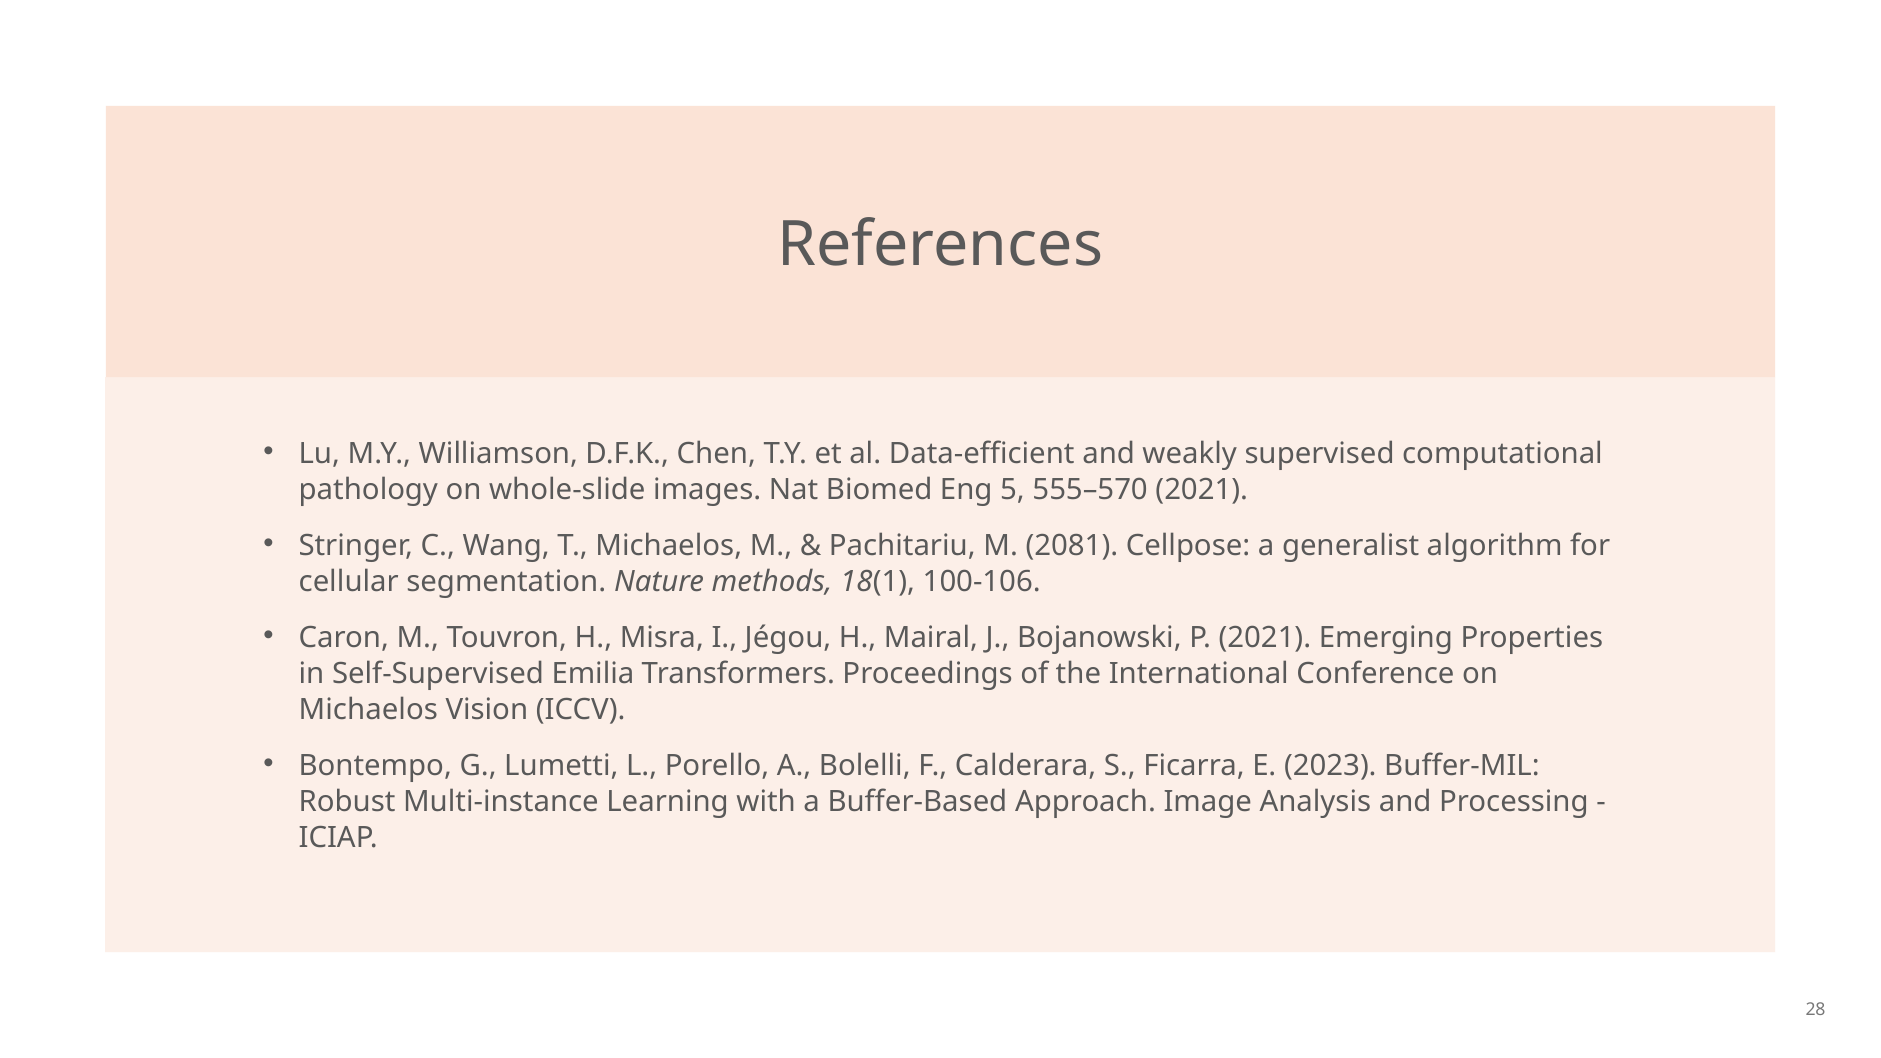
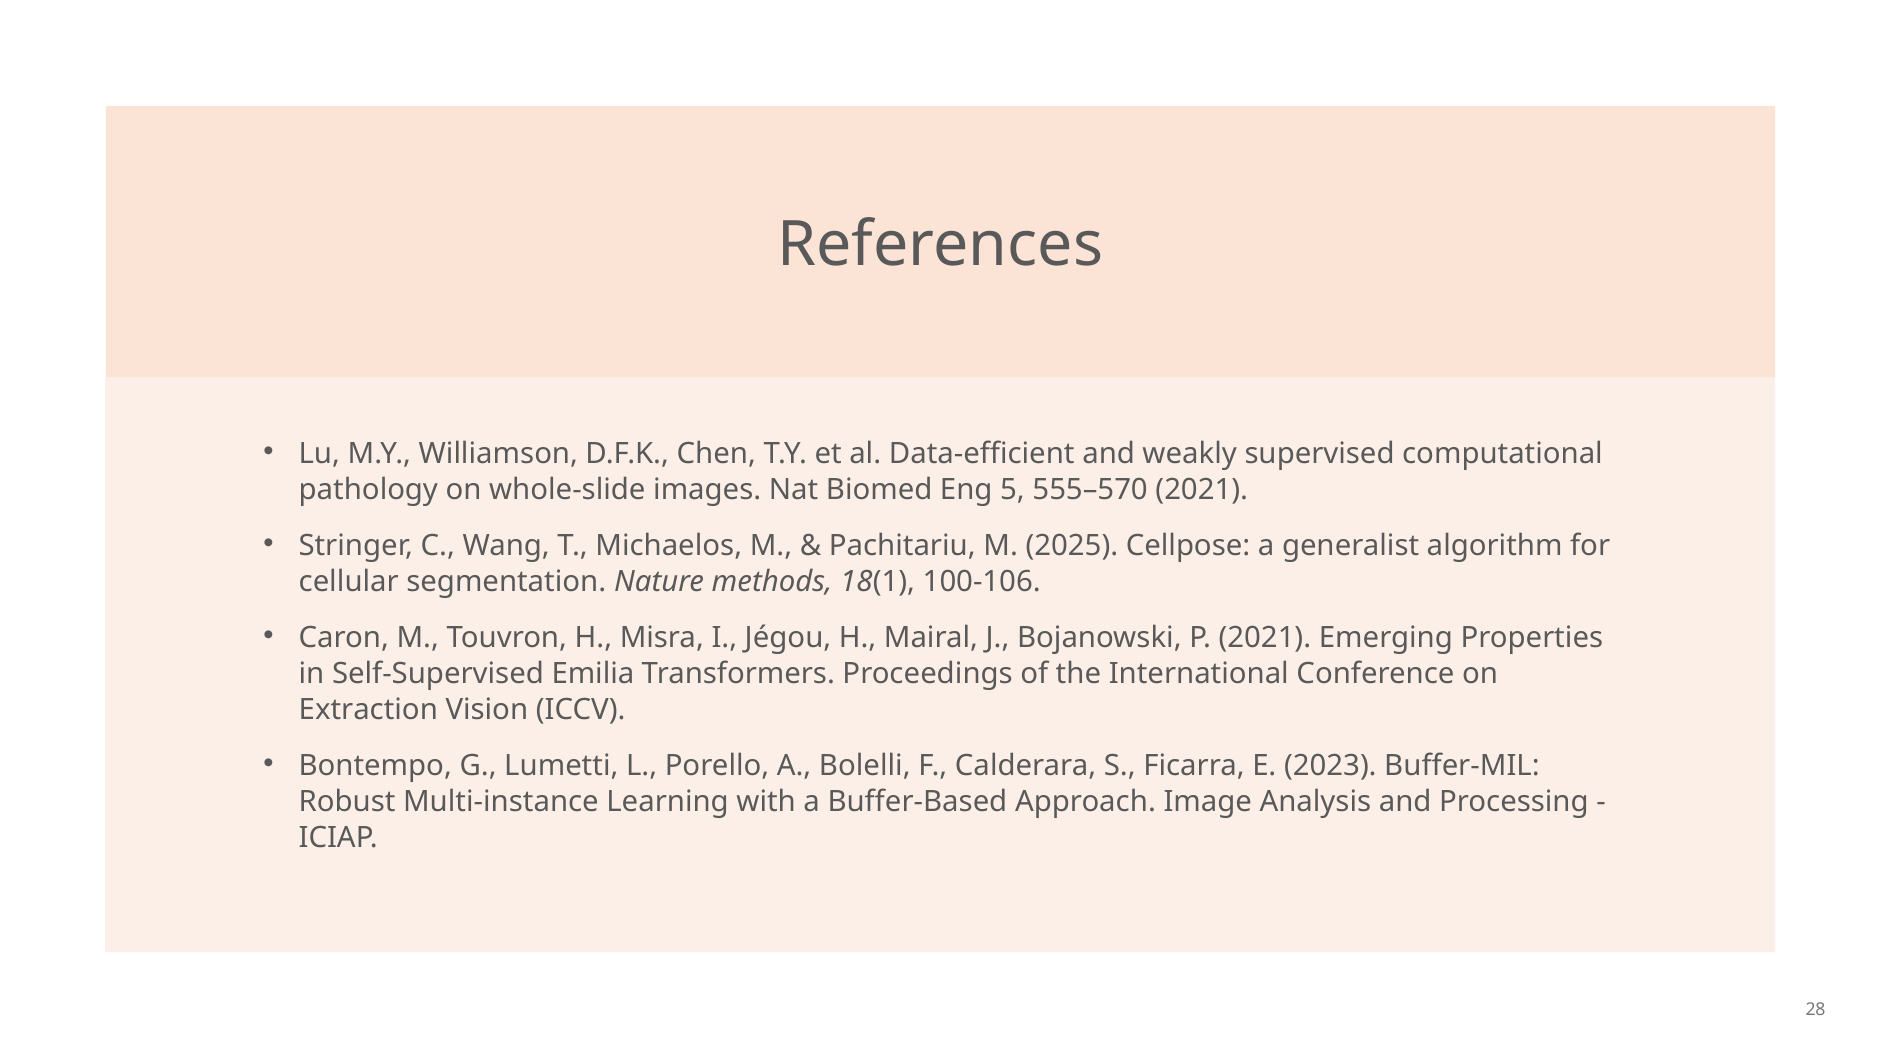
2081: 2081 -> 2025 (1072, 545)
Michaelos: Michaelos -> Extraction (368, 710)
